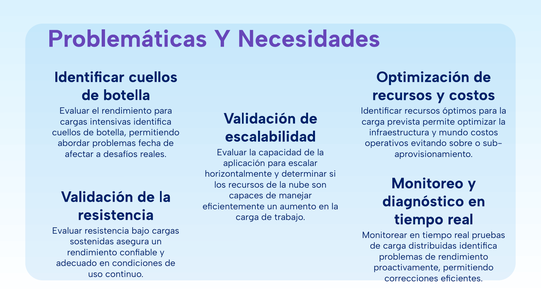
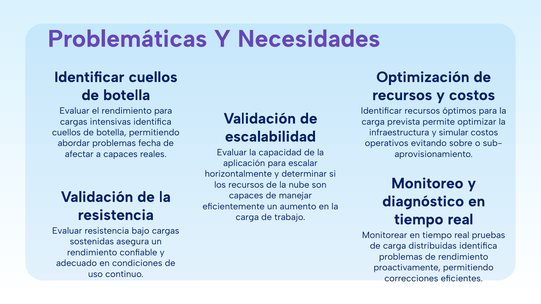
mundo: mundo -> simular (454, 133)
a desafíos: desafíos -> capaces (120, 154)
